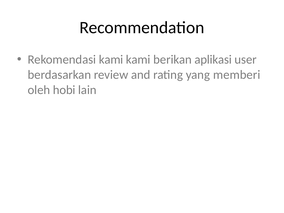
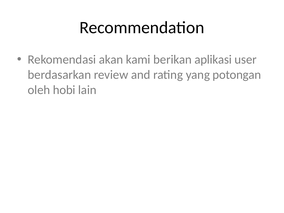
Rekomendasi kami: kami -> akan (111, 60)
memberi: memberi -> potongan (237, 75)
